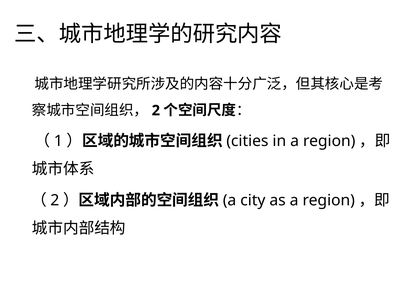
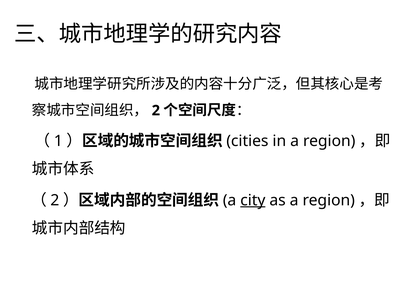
city underline: none -> present (253, 201)
